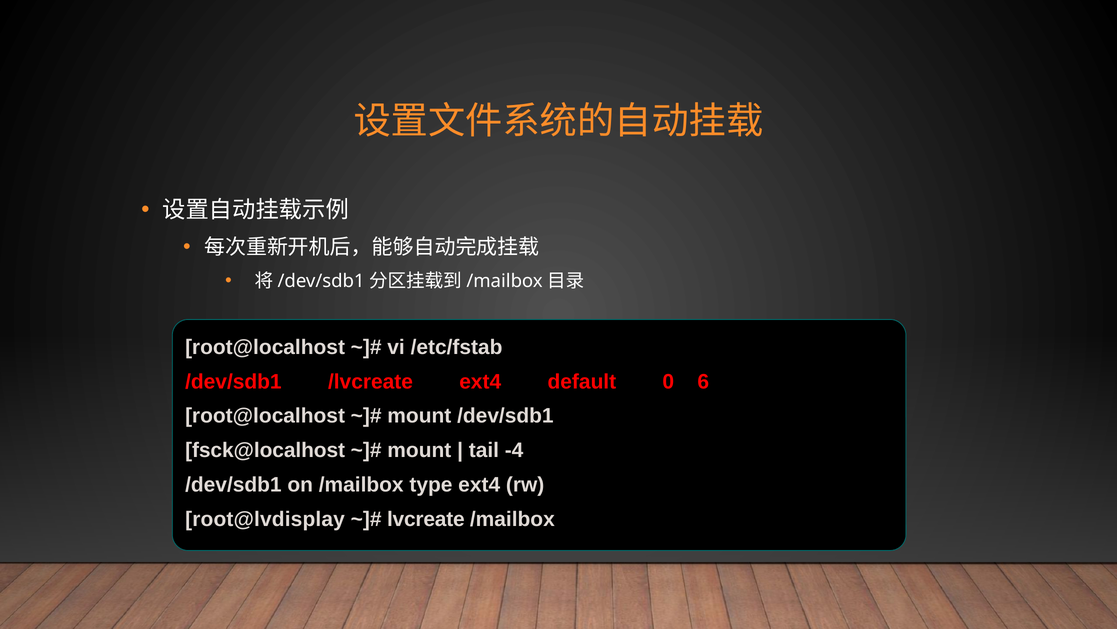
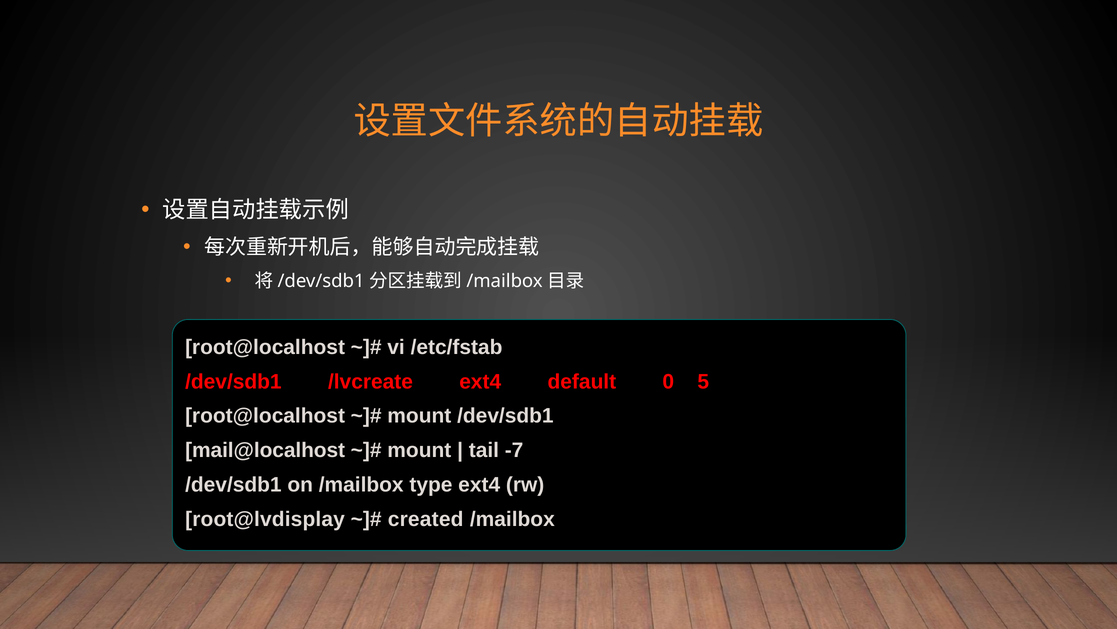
6: 6 -> 5 (703, 381)
fsck@localhost: fsck@localhost -> mail@localhost (265, 450)
-4: -4 -> -7 (514, 450)
lvcreate: lvcreate -> created (426, 519)
